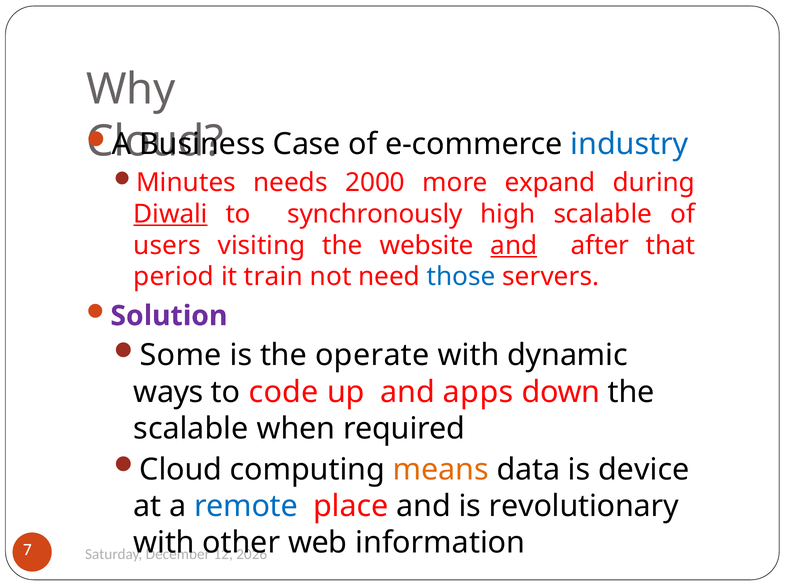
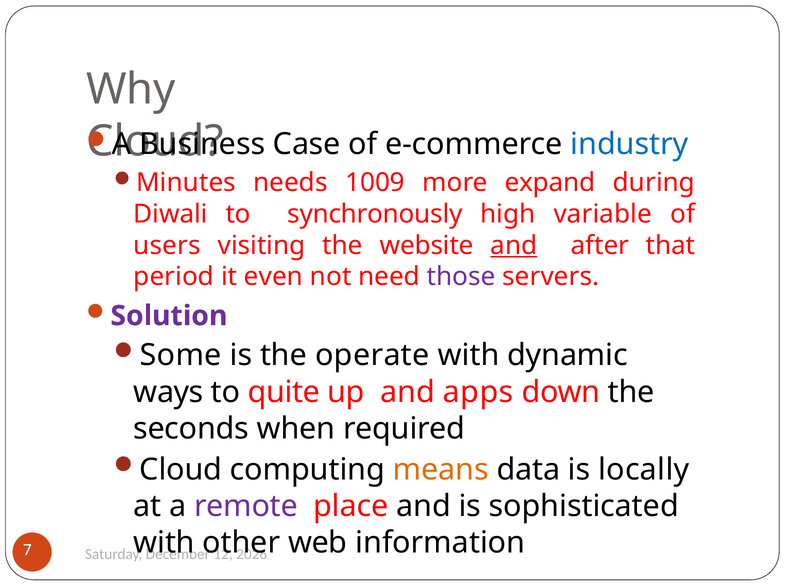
2000: 2000 -> 1009 (375, 183)
Diwali underline: present -> none (170, 214)
high scalable: scalable -> variable (603, 214)
train: train -> even (273, 277)
those colour: blue -> purple (461, 277)
code: code -> quite (284, 393)
scalable: scalable -> seconds (191, 429)
device: device -> locally (644, 470)
remote colour: blue -> purple (246, 507)
revolutionary: revolutionary -> sophisticated (584, 507)
